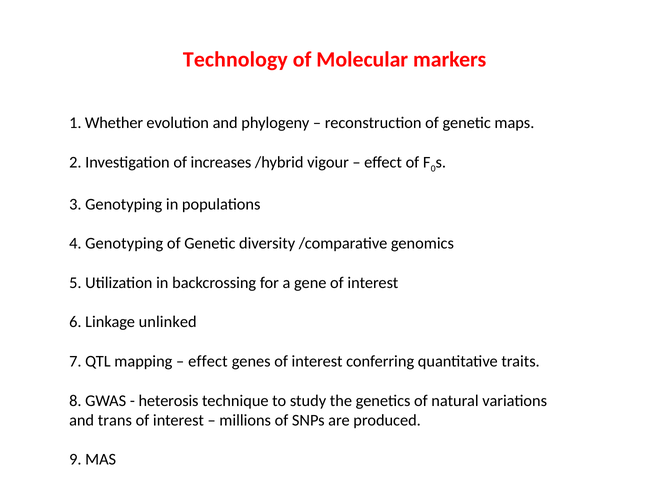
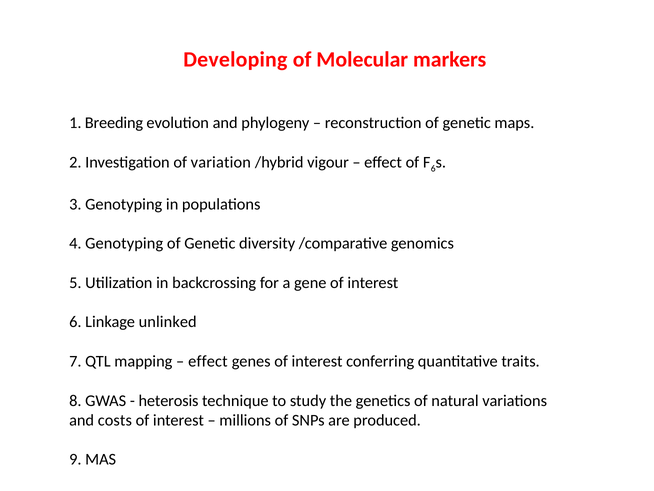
Technology: Technology -> Developing (235, 59)
Whether: Whether -> Breeding (114, 123)
increases: increases -> variation (221, 162)
0: 0 -> 6 (433, 168)
trans: trans -> costs (115, 420)
